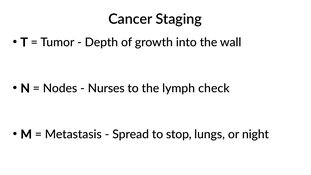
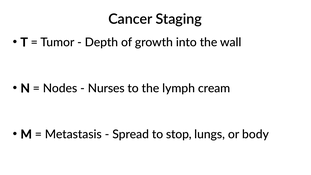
check: check -> cream (214, 88)
night: night -> body (255, 134)
